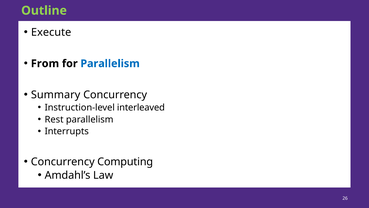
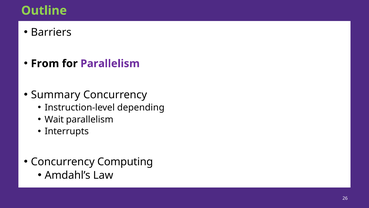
Execute: Execute -> Barriers (51, 32)
Parallelism colour: blue -> purple (110, 63)
interleaved: interleaved -> depending (141, 107)
Rest: Rest -> Wait (54, 119)
